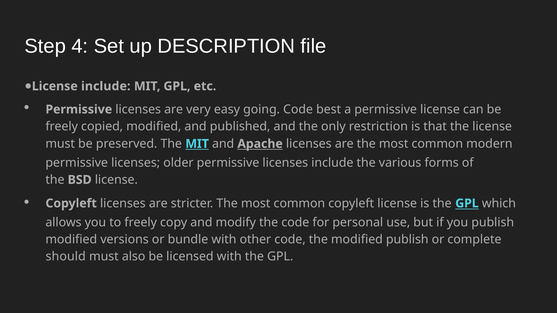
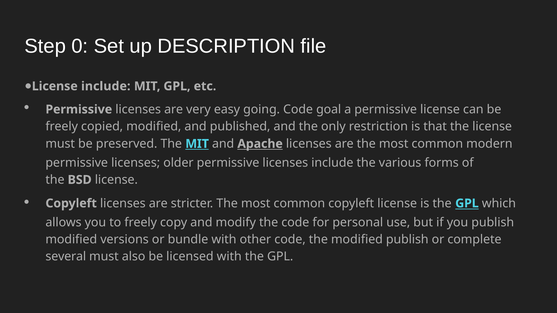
4: 4 -> 0 (80, 46)
best: best -> goal (329, 110)
should: should -> several (66, 257)
